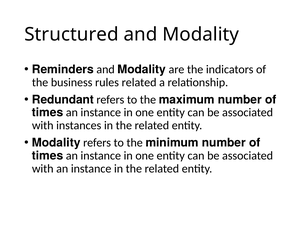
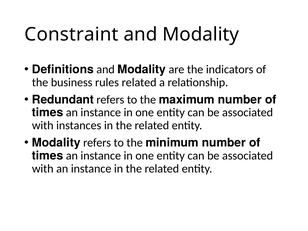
Structured: Structured -> Constraint (71, 34)
Reminders: Reminders -> Definitions (63, 69)
